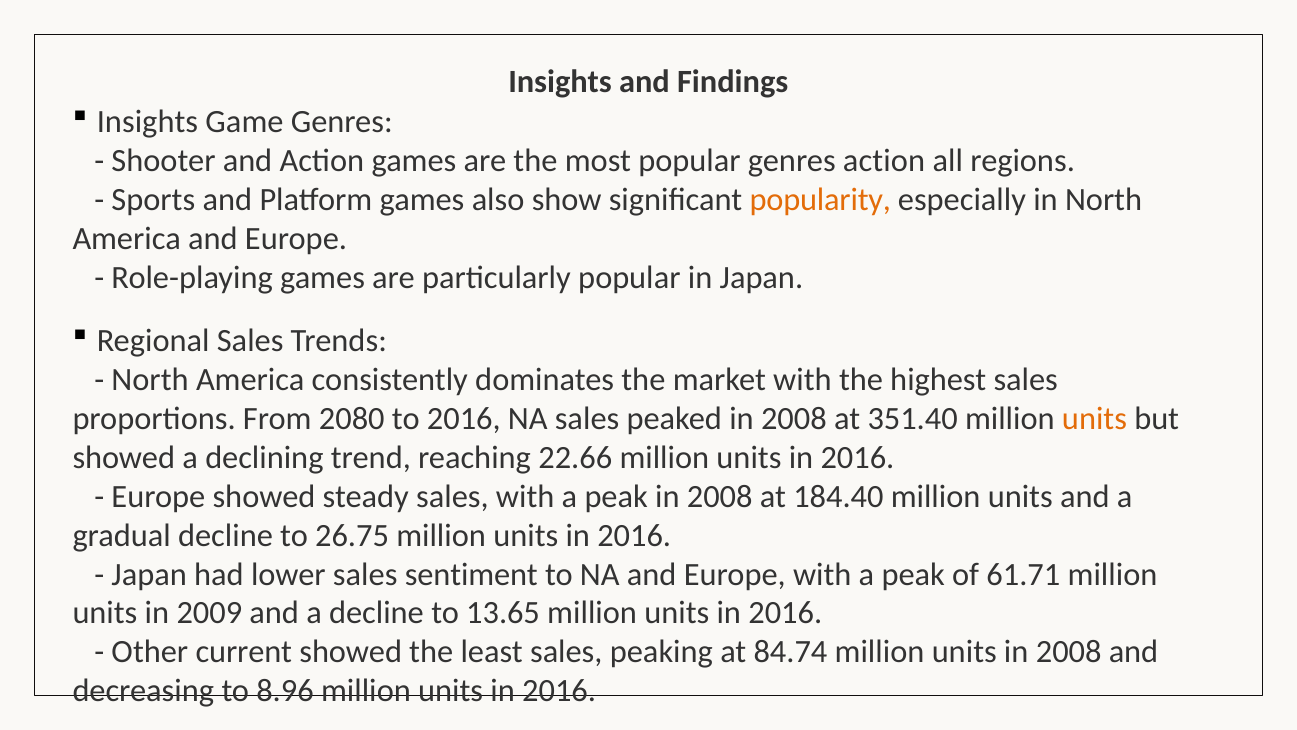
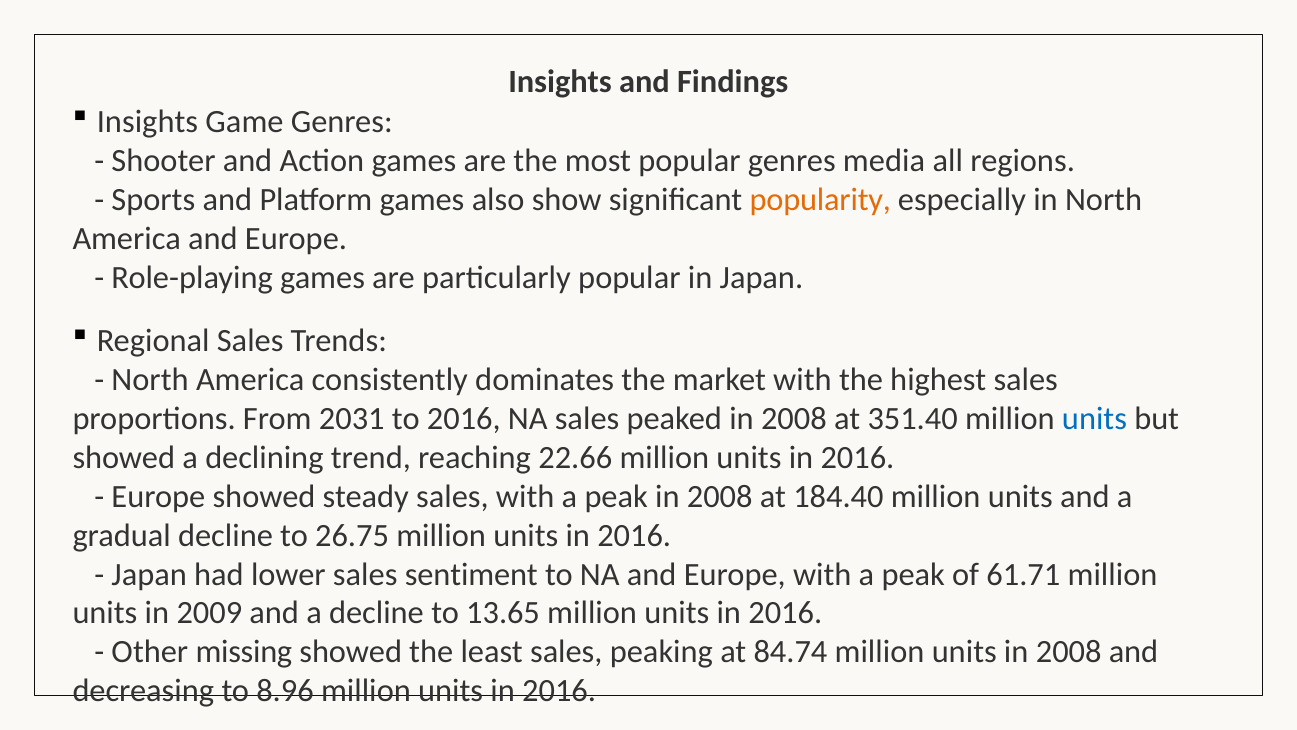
genres action: action -> media (884, 161)
2080: 2080 -> 2031 (352, 418)
units colour: orange -> blue (1094, 418)
current: current -> missing (244, 652)
